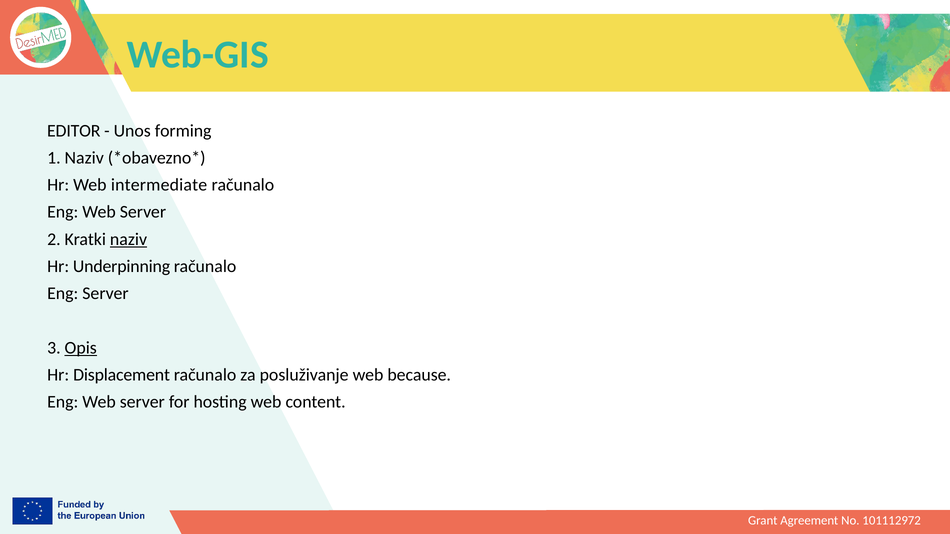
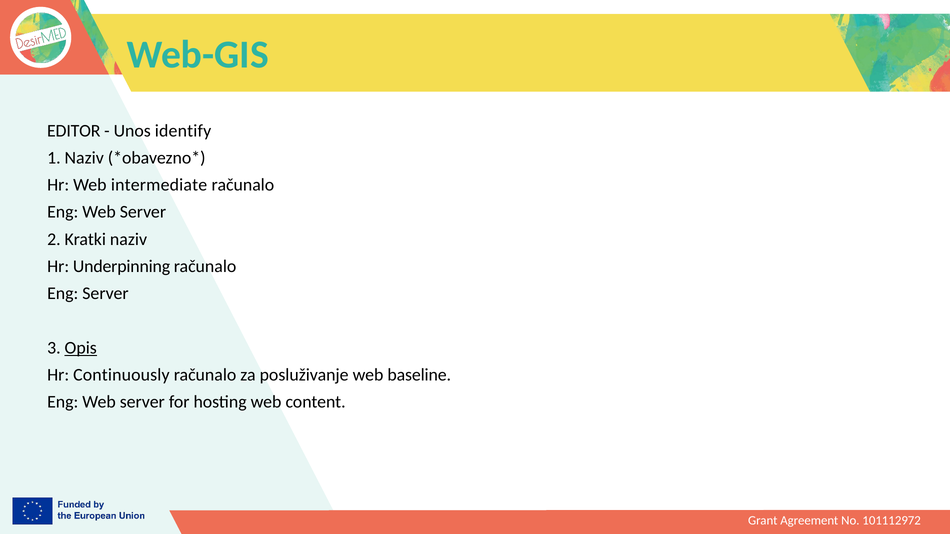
forming: forming -> identify (183, 131)
naziv underline: present -> none (129, 239)
Displacement: Displacement -> Continuously (121, 375)
because: because -> baseline (419, 375)
